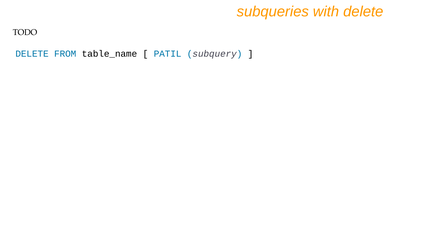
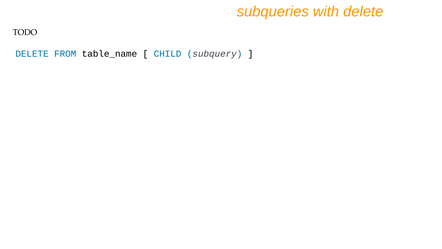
PATIL: PATIL -> CHILD (168, 54)
